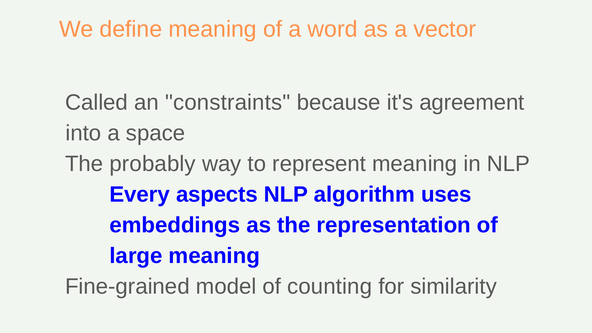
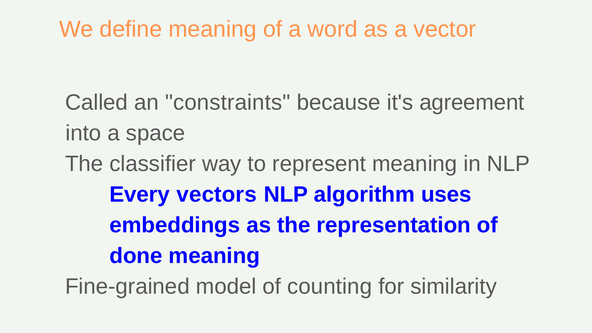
probably: probably -> classifier (153, 164)
aspects: aspects -> vectors (217, 194)
large: large -> done (136, 256)
